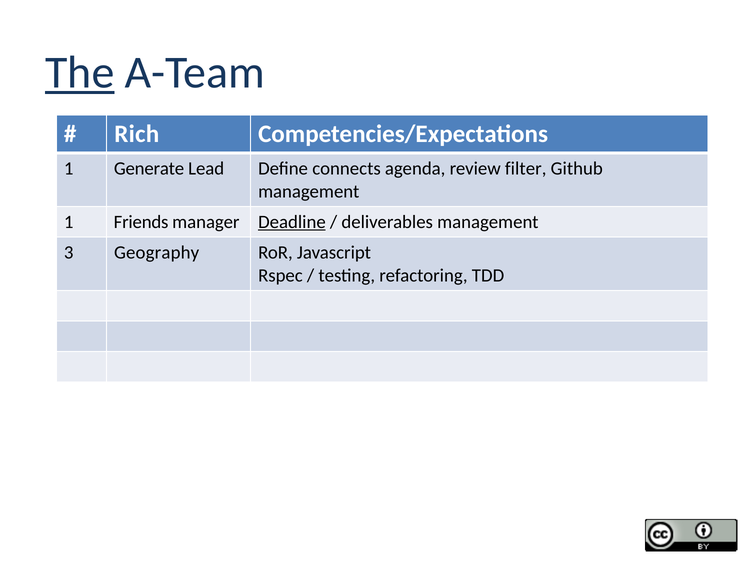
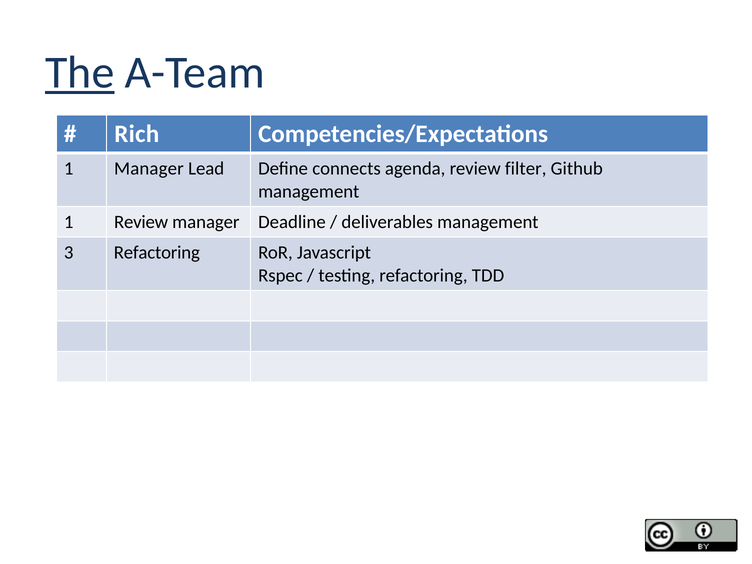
1 Generate: Generate -> Manager (149, 169)
1 Friends: Friends -> Review (141, 222)
Deadline underline: present -> none (292, 222)
3 Geography: Geography -> Refactoring (157, 252)
